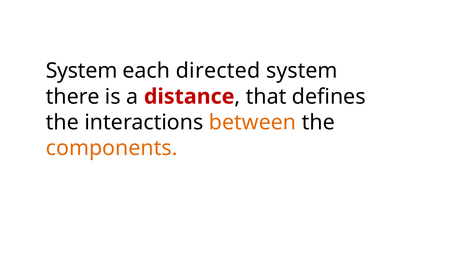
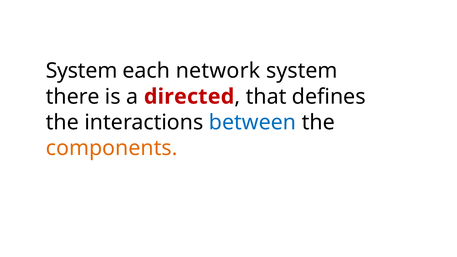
directed: directed -> network (218, 71)
distance: distance -> directed (189, 97)
between colour: orange -> blue (253, 122)
